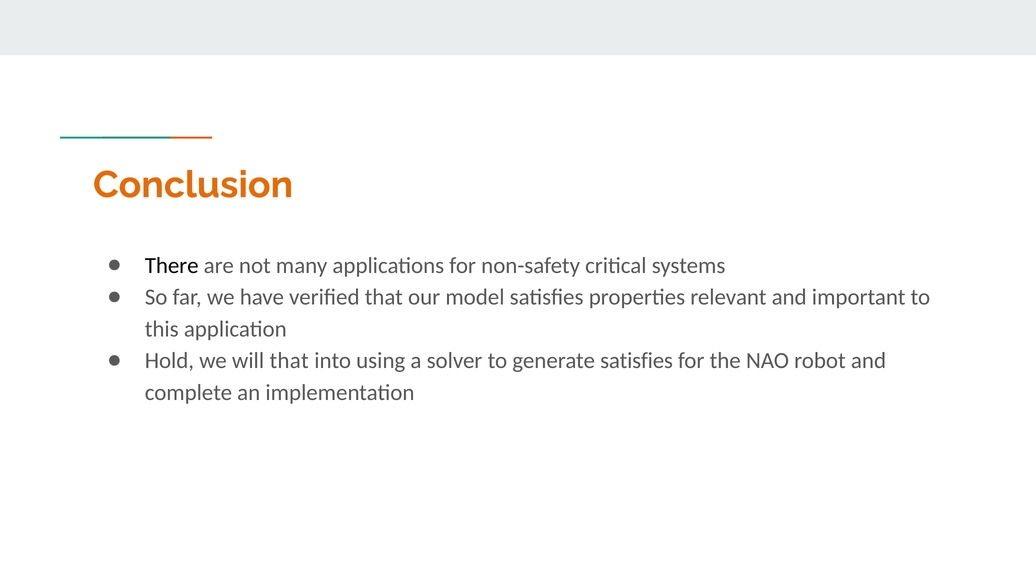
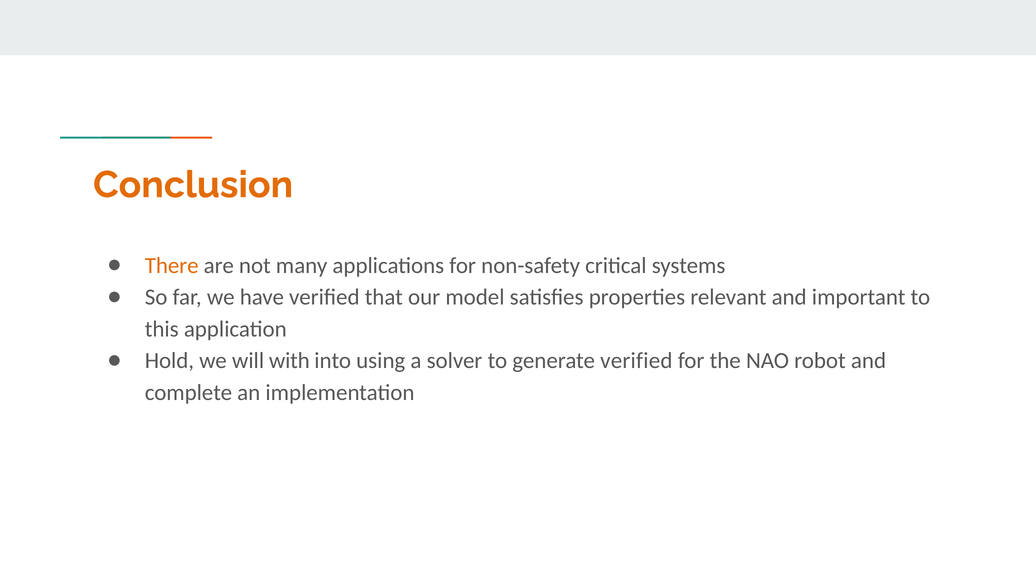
There colour: black -> orange (172, 265)
will that: that -> with (289, 361)
generate satisfies: satisfies -> verified (636, 361)
